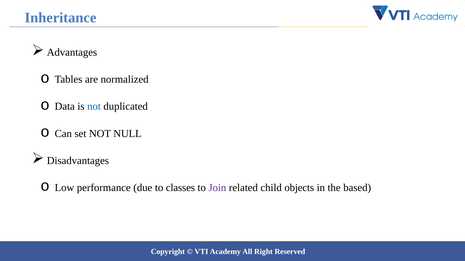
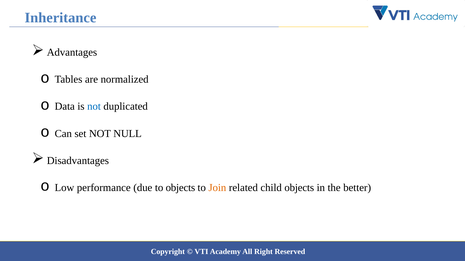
to classes: classes -> objects (180, 188)
Join colour: purple -> orange (217, 188)
based: based -> better (357, 188)
